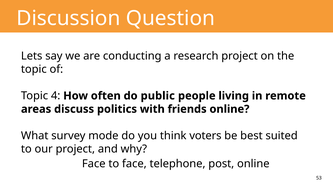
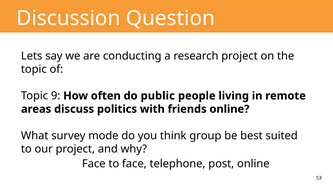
4: 4 -> 9 (56, 96)
voters: voters -> group (205, 136)
